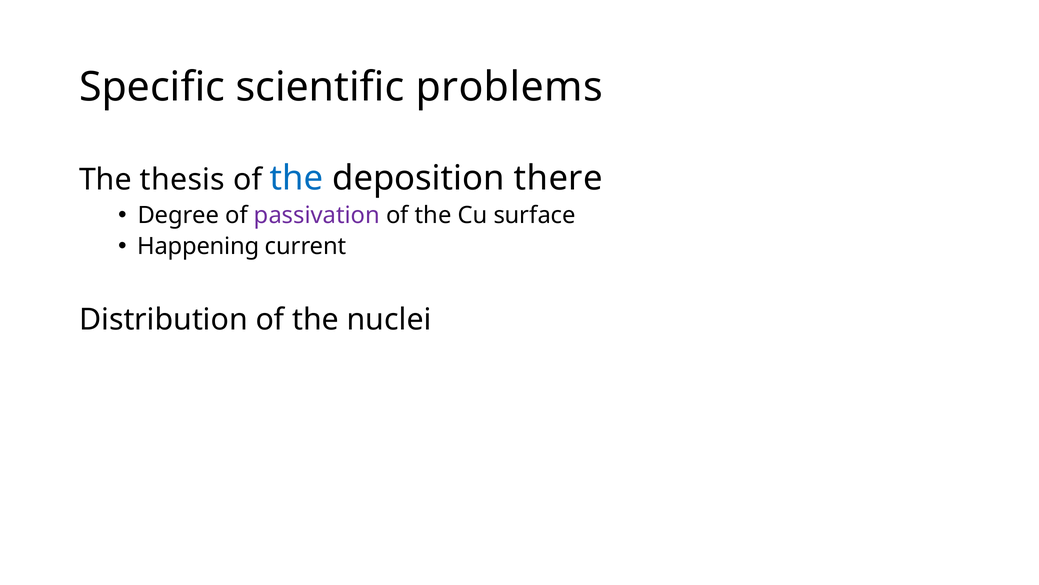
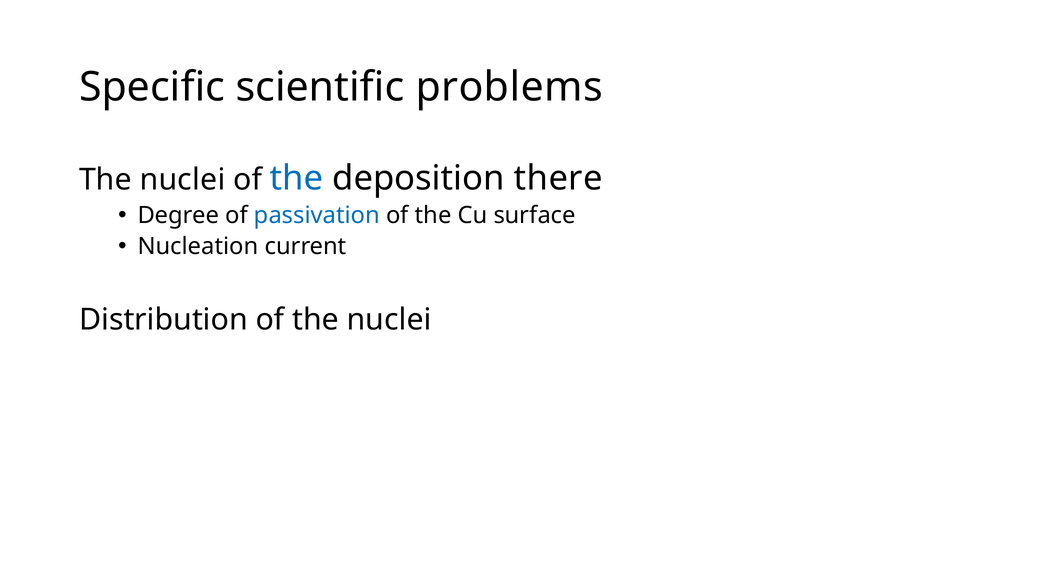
thesis: thesis -> nuclei (182, 179)
passivation colour: purple -> blue (317, 215)
Happening: Happening -> Nucleation (198, 246)
